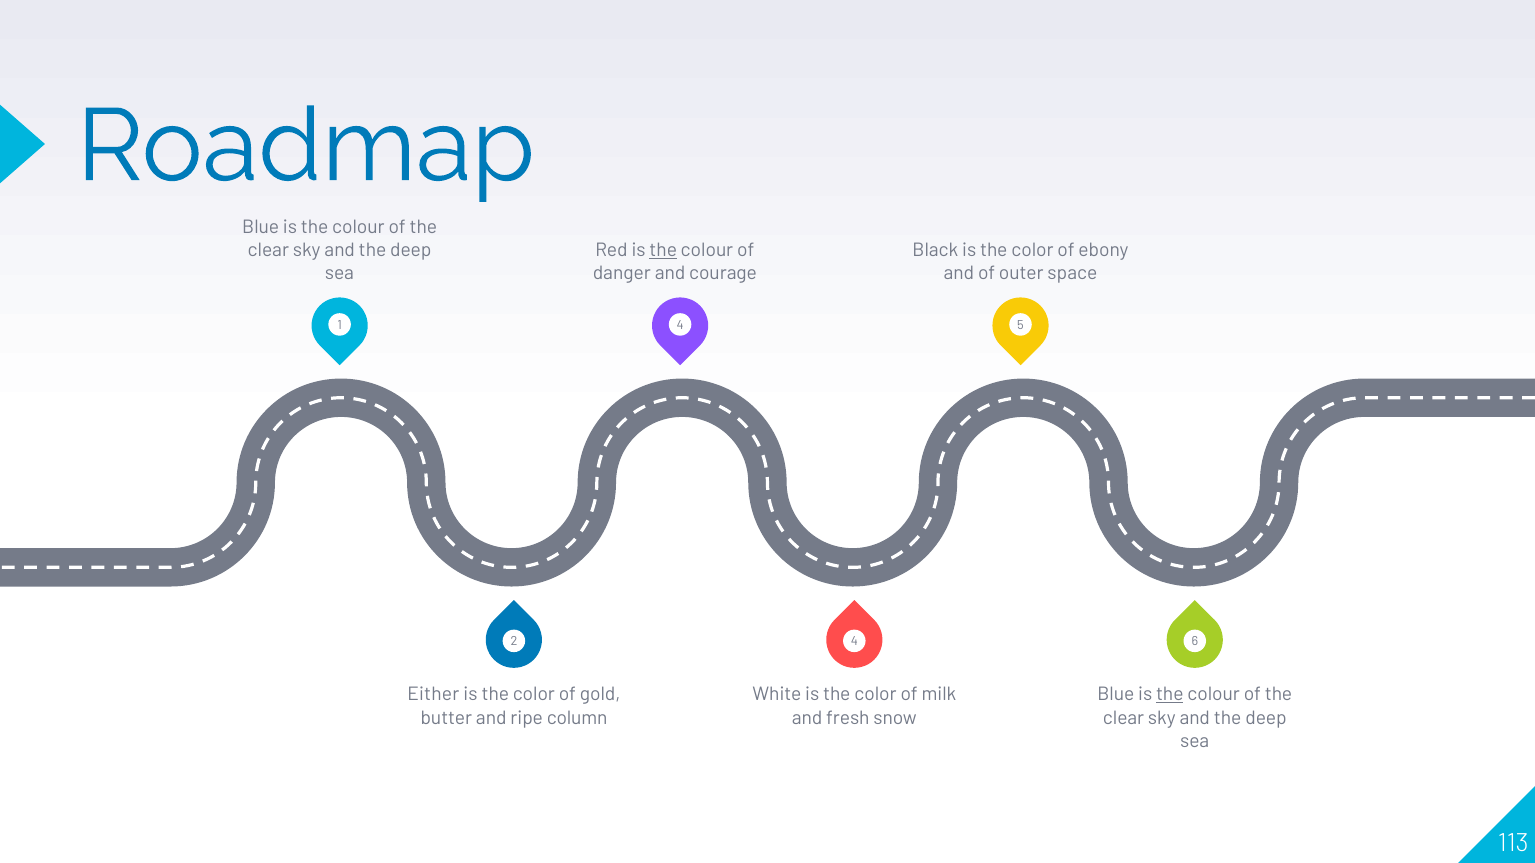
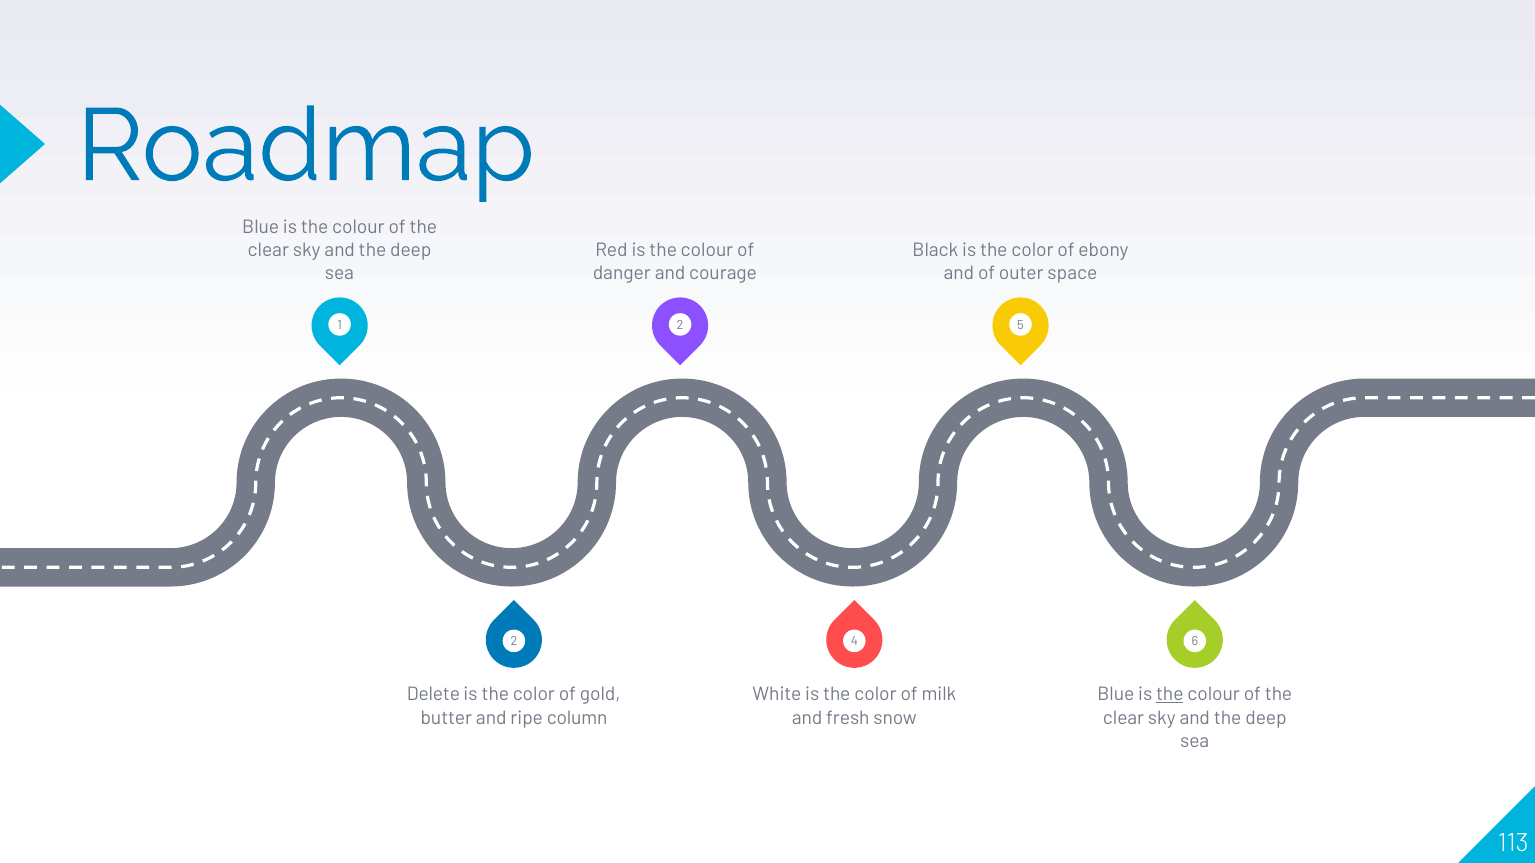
the underline: present -> none (663, 250)
1 4: 4 -> 2 (680, 325)
Either: Either -> Delete (433, 695)
